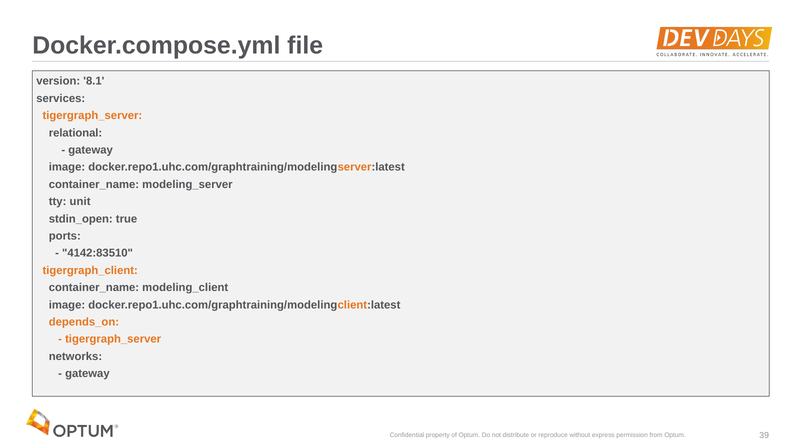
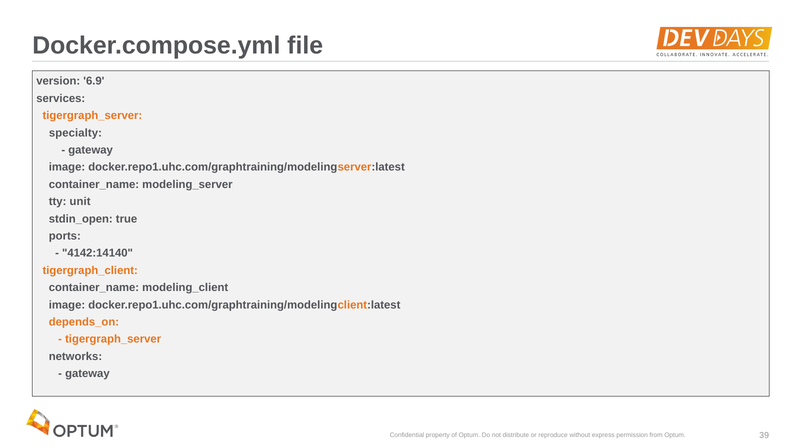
8.1: 8.1 -> 6.9 (94, 81)
relational: relational -> specialty (75, 133)
4142:83510: 4142:83510 -> 4142:14140 (97, 253)
